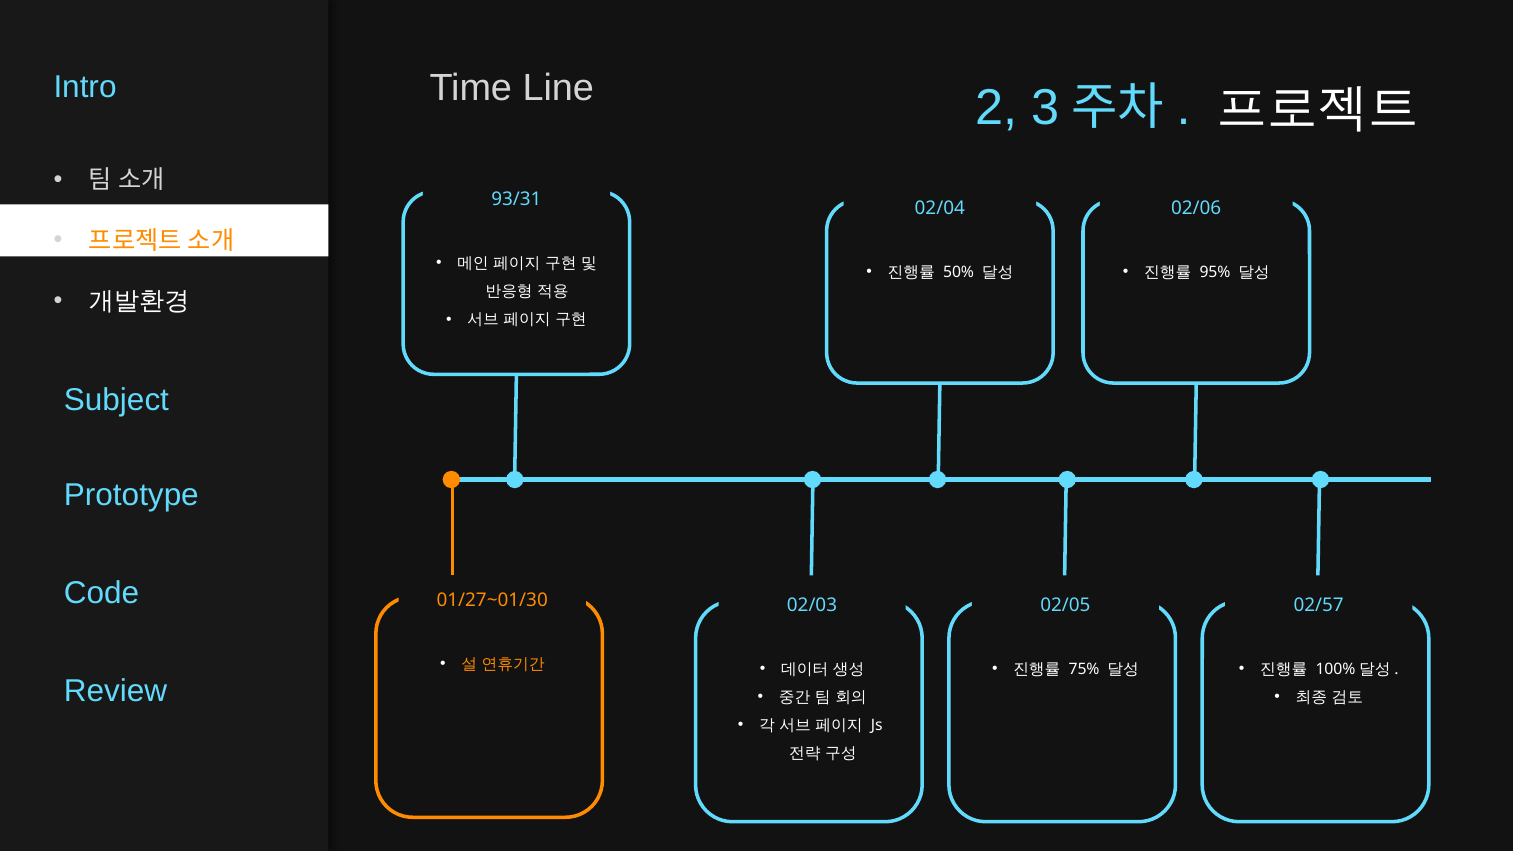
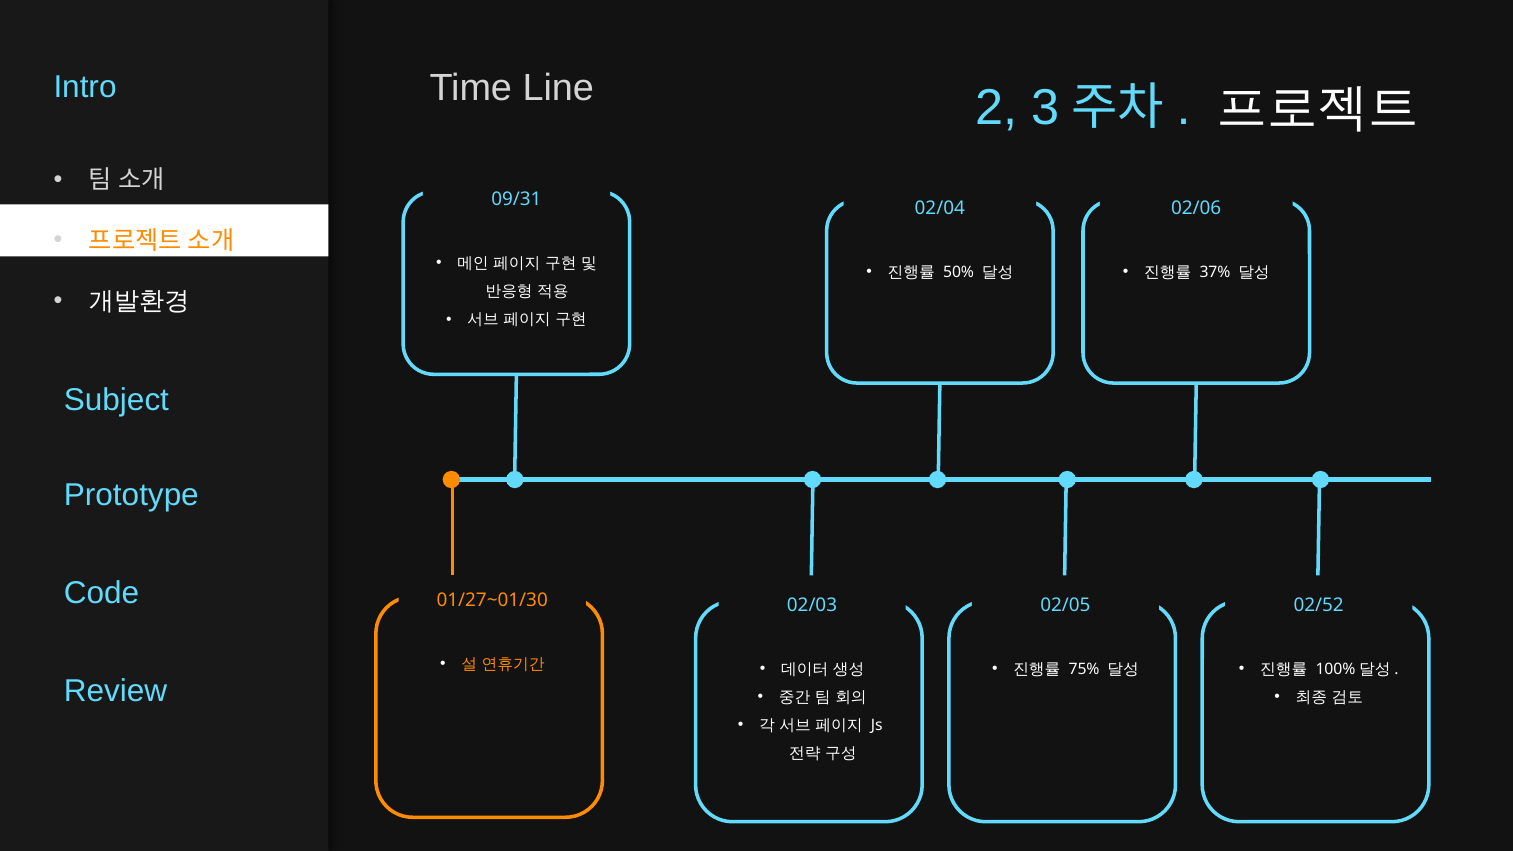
93/31: 93/31 -> 09/31 (516, 199)
95%: 95% -> 37% (1215, 272)
02/57: 02/57 -> 02/52 (1319, 605)
